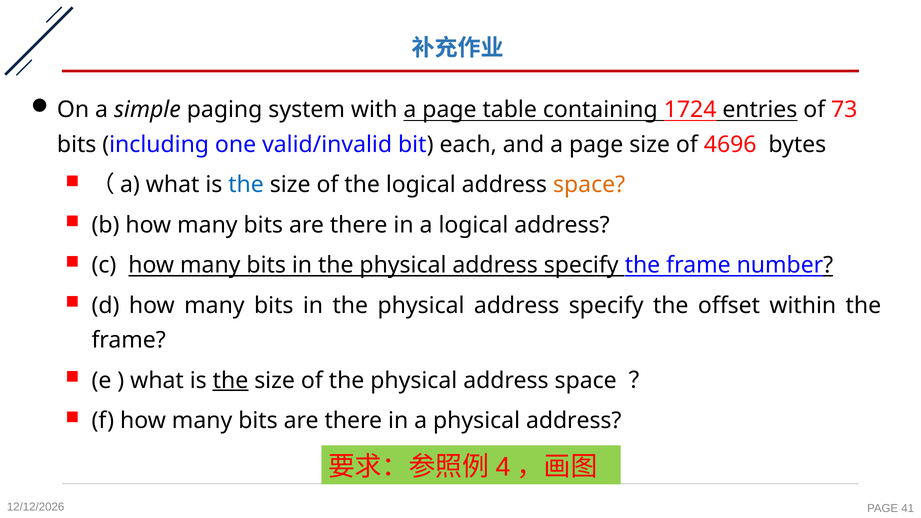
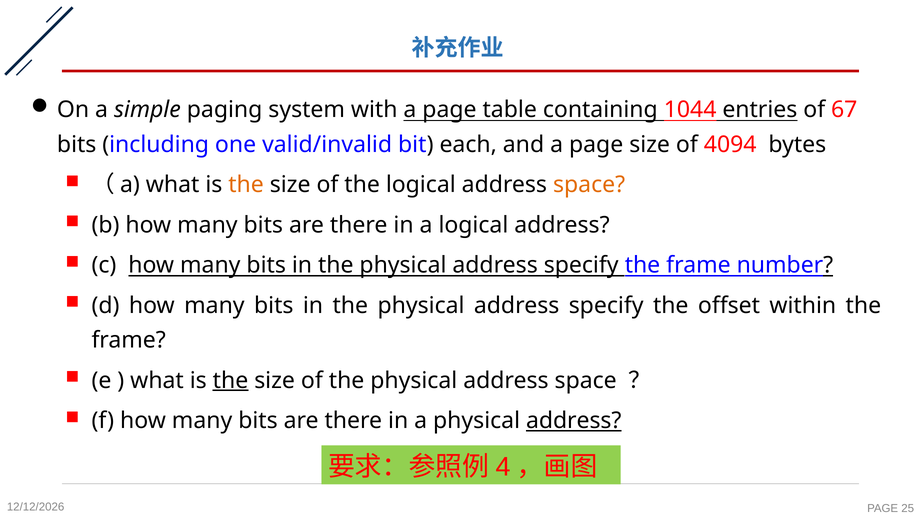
1724: 1724 -> 1044 (690, 110)
73: 73 -> 67 (844, 110)
4696: 4696 -> 4094 (730, 144)
the colour: blue -> orange (246, 185)
address underline: none -> present (574, 421)
41: 41 -> 25 (908, 509)
